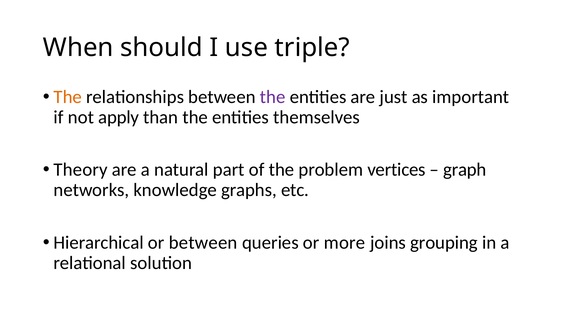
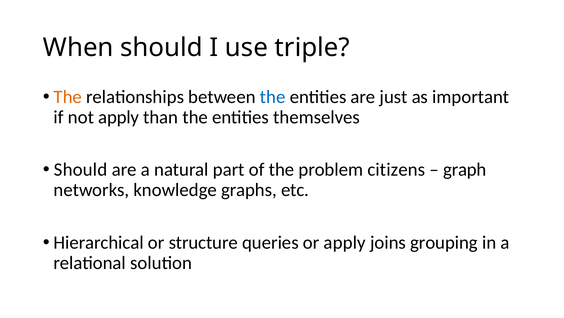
the colour: purple -> blue (273, 97)
Theory: Theory -> Should (81, 169)
vertices: vertices -> citizens (396, 169)
or between: between -> structure (203, 242)
or more: more -> apply (345, 242)
